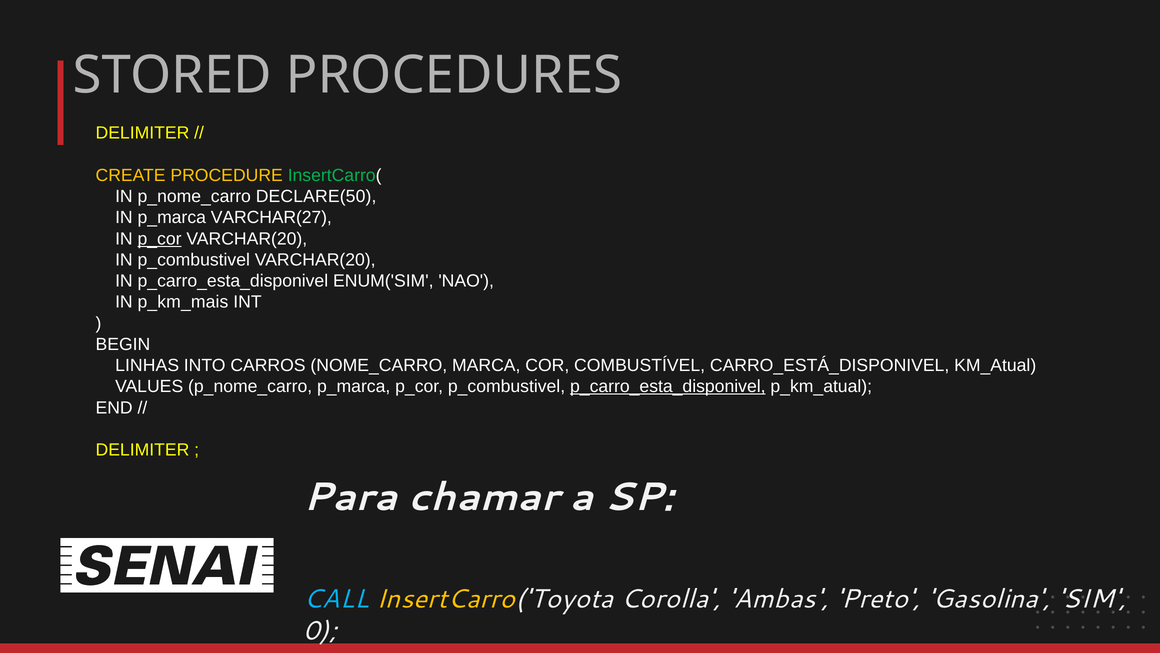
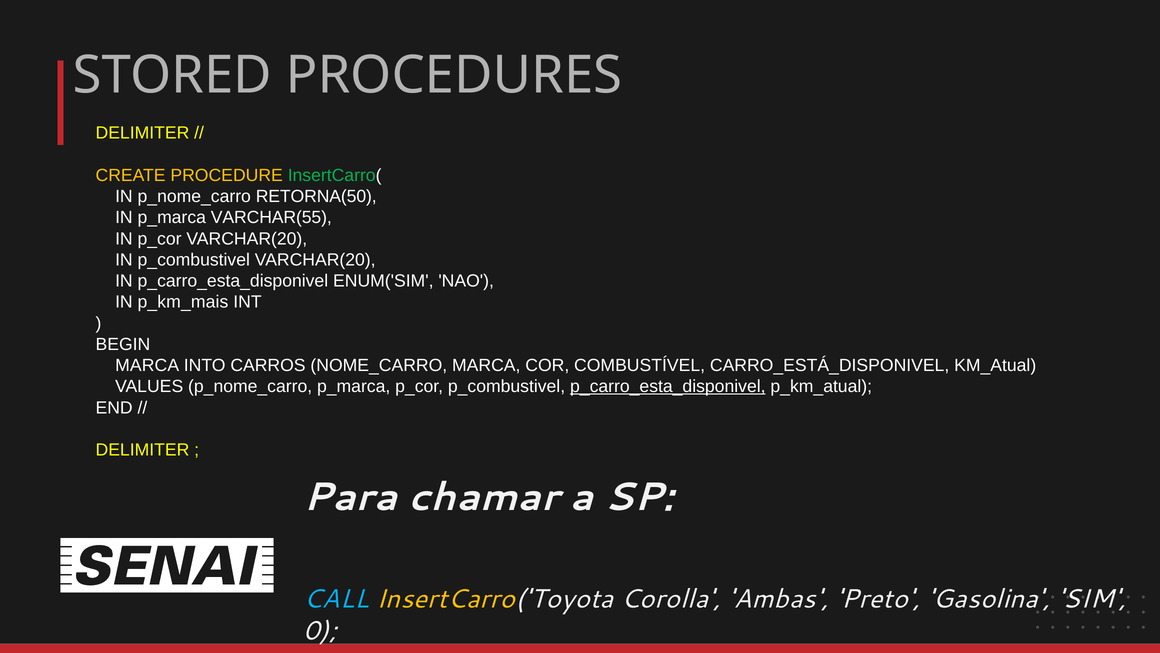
DECLARE(50: DECLARE(50 -> RETORNA(50 (316, 196)
VARCHAR(27: VARCHAR(27 -> VARCHAR(55 (271, 217)
p_cor underline: present -> none (160, 239)
LINHAS: LINHAS -> MARCA (147, 365)
